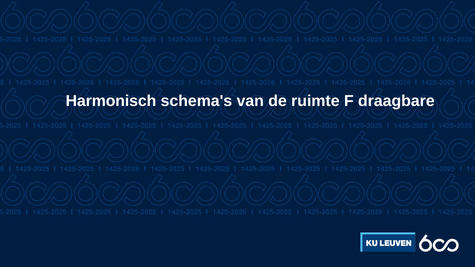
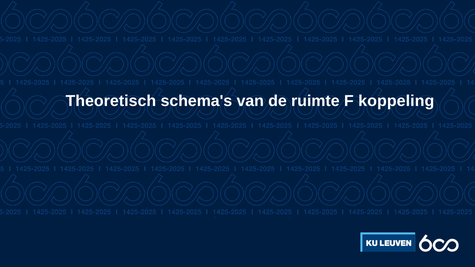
Harmonisch: Harmonisch -> Theoretisch (111, 101)
draagbare: draagbare -> koppeling (396, 101)
